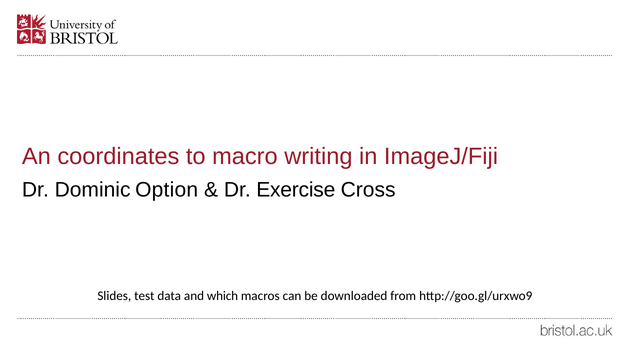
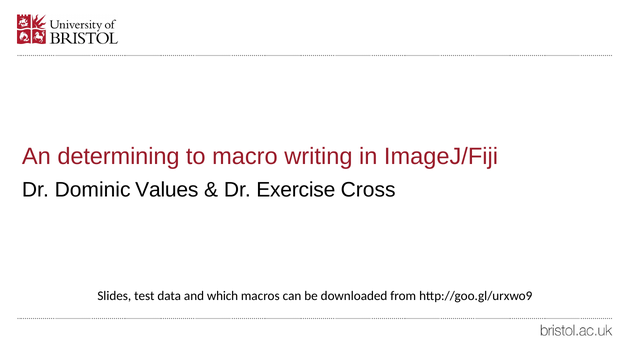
coordinates: coordinates -> determining (118, 156)
Option: Option -> Values (167, 190)
